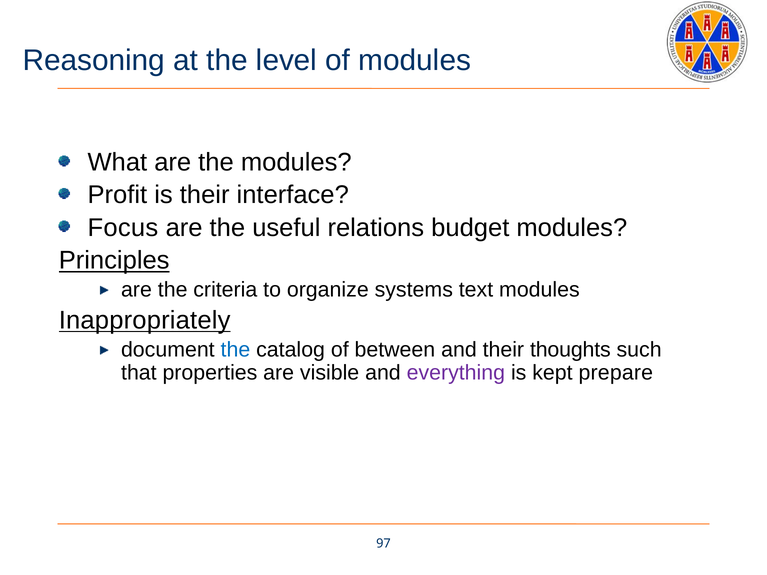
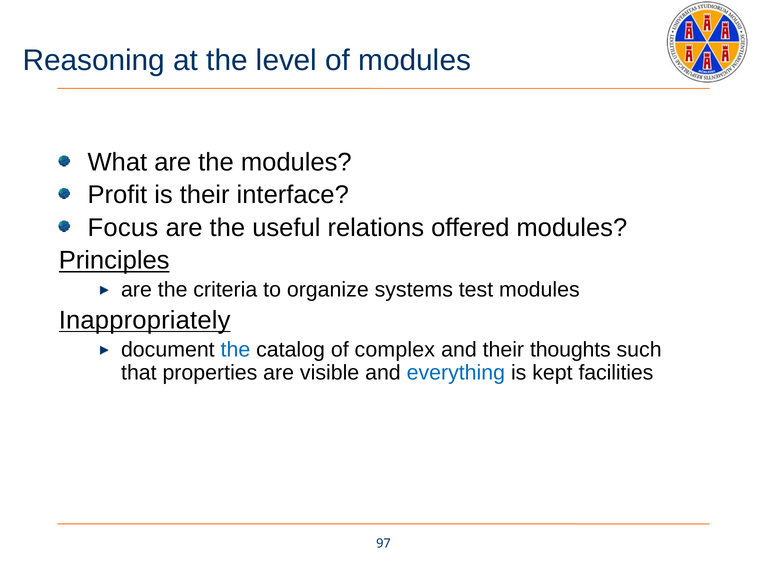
budget: budget -> offered (470, 228)
text: text -> test (476, 290)
between: between -> complex (395, 350)
everything colour: purple -> blue (456, 373)
prepare: prepare -> facilities (616, 373)
